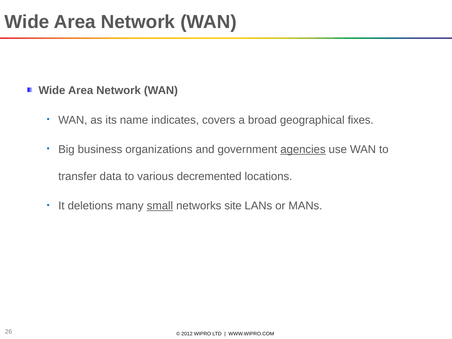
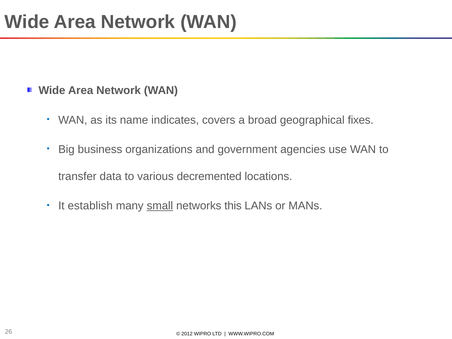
agencies underline: present -> none (303, 149)
deletions: deletions -> establish (90, 206)
site: site -> this (233, 206)
